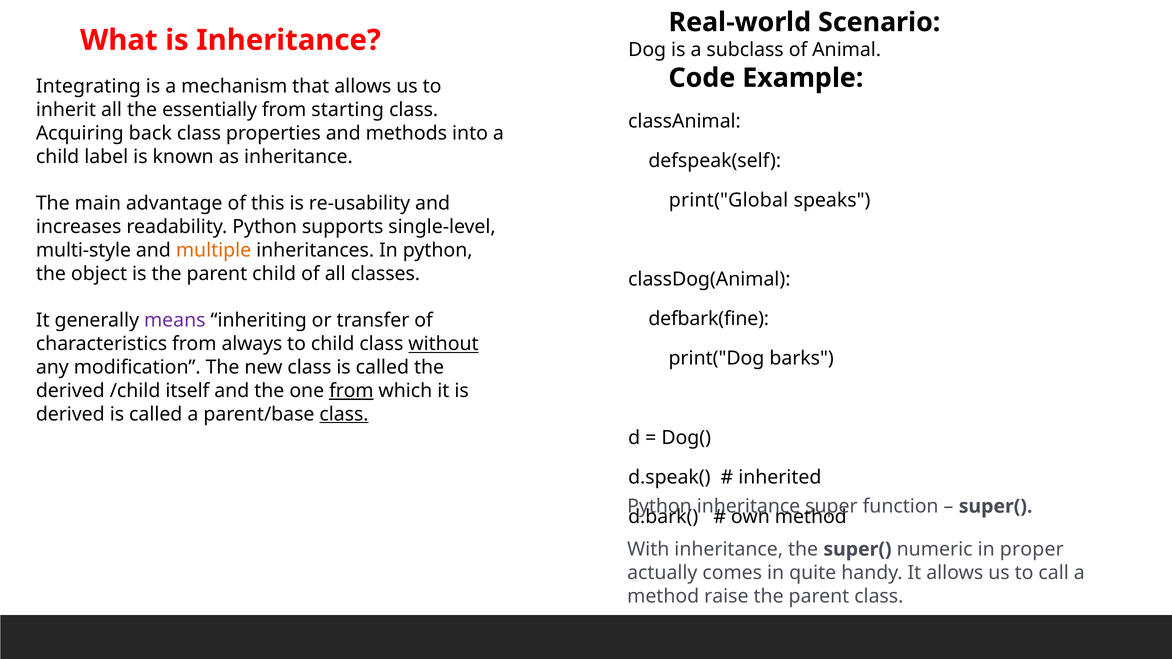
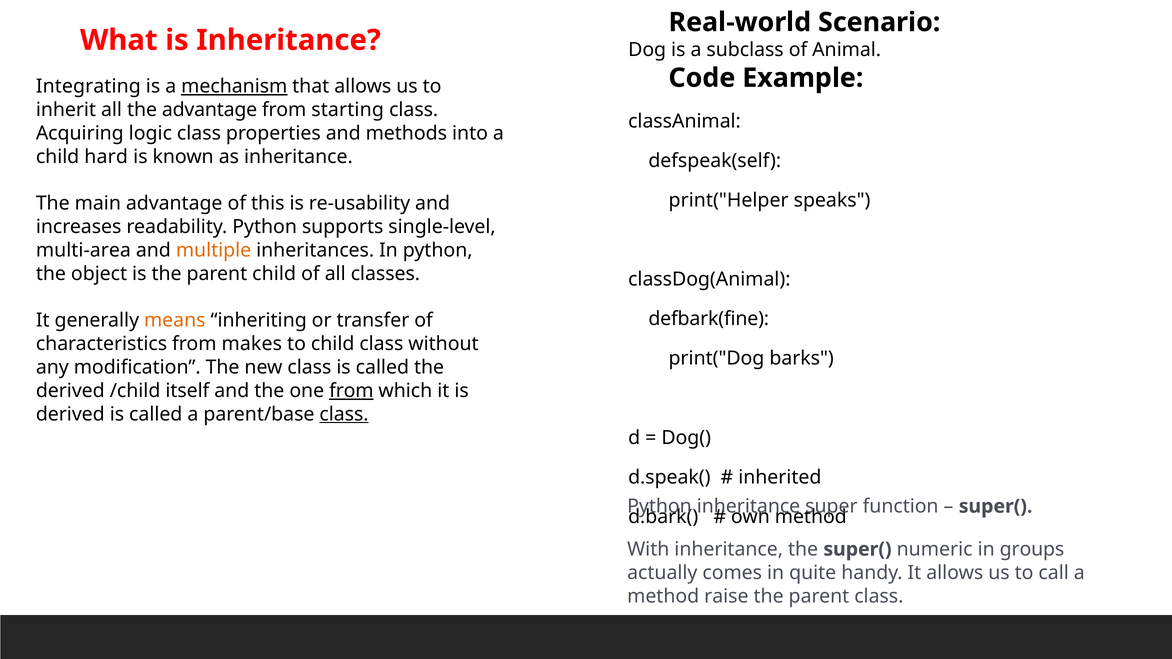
mechanism underline: none -> present (234, 86)
the essentially: essentially -> advantage (210, 110)
back: back -> logic (150, 133)
label: label -> hard (106, 157)
print("Global: print("Global -> print("Helper (729, 200)
multi-style: multi-style -> multi-area (83, 250)
means colour: purple -> orange (175, 321)
always: always -> makes (252, 344)
without underline: present -> none (443, 344)
proper: proper -> groups (1032, 549)
